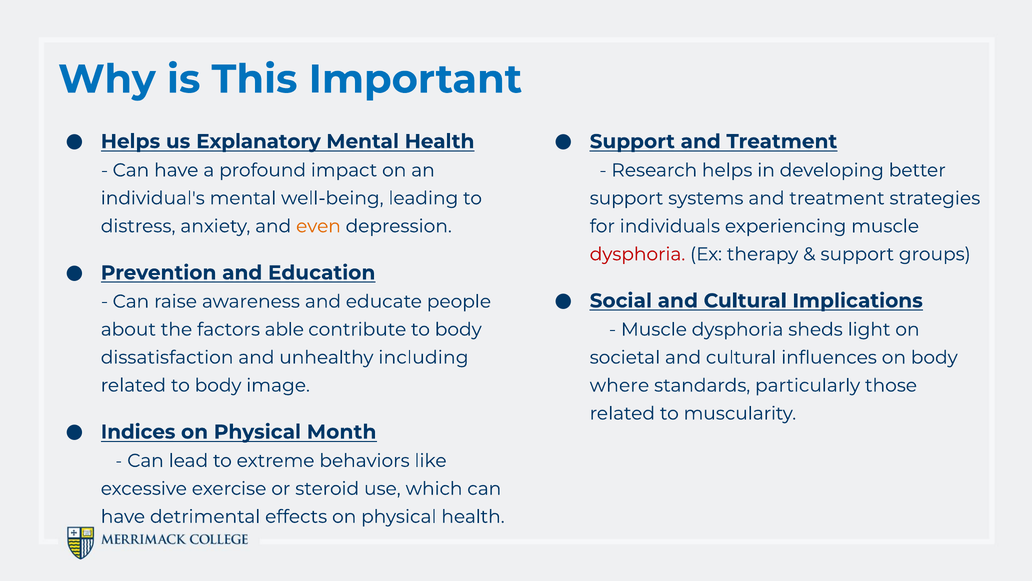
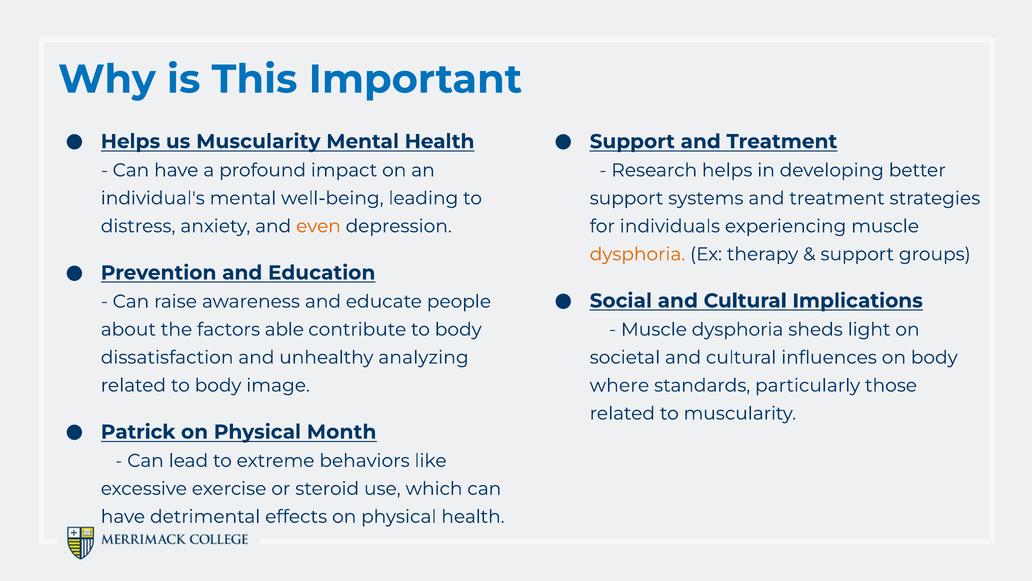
us Explanatory: Explanatory -> Muscularity (258, 141)
dysphoria colour: red -> orange (637, 254)
including: including -> analyzing (423, 357)
Indices: Indices -> Patrick (138, 432)
